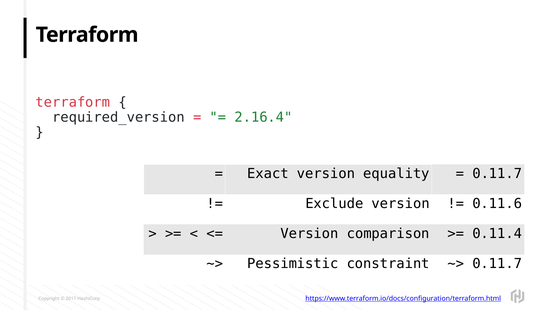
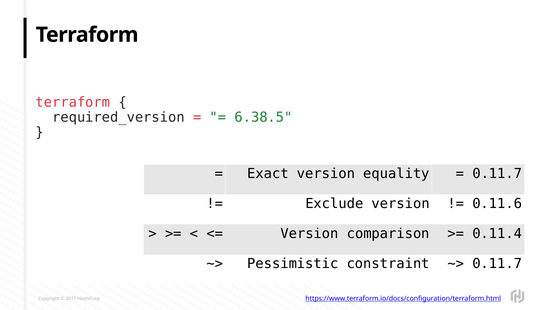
2.16.4: 2.16.4 -> 6.38.5 (263, 117)
